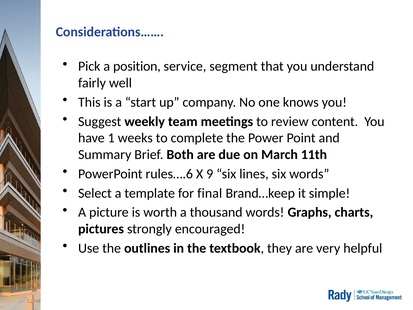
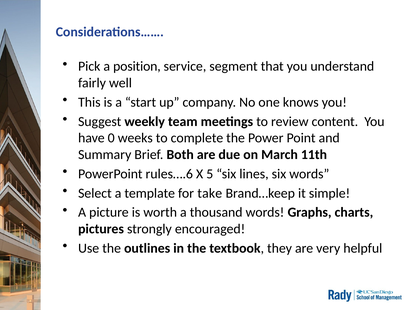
1: 1 -> 0 (111, 138)
9: 9 -> 5 (210, 174)
final: final -> take (210, 193)
